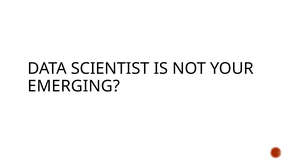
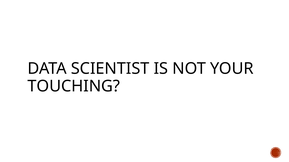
EMERGING: EMERGING -> TOUCHING (74, 86)
